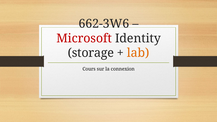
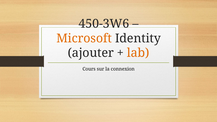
662-3W6: 662-3W6 -> 450-3W6 (104, 24)
Microsoft colour: red -> orange (84, 38)
storage: storage -> ajouter (91, 53)
